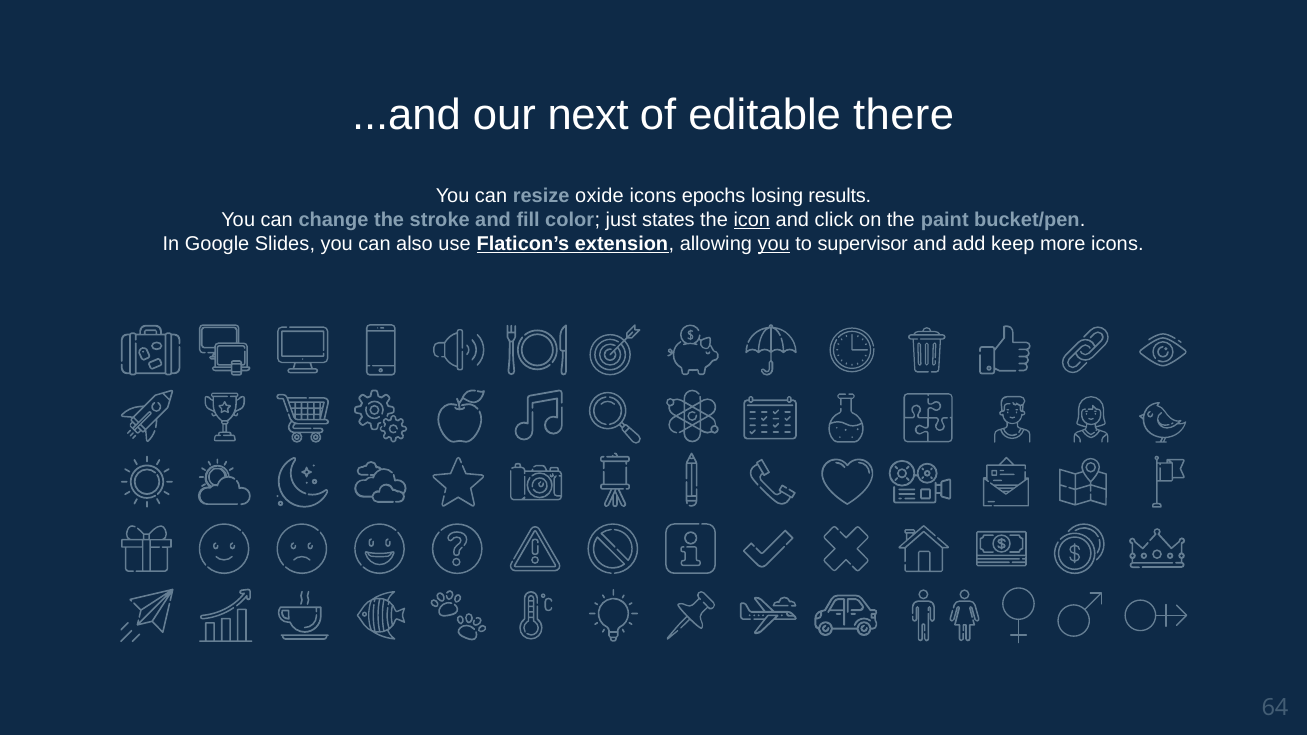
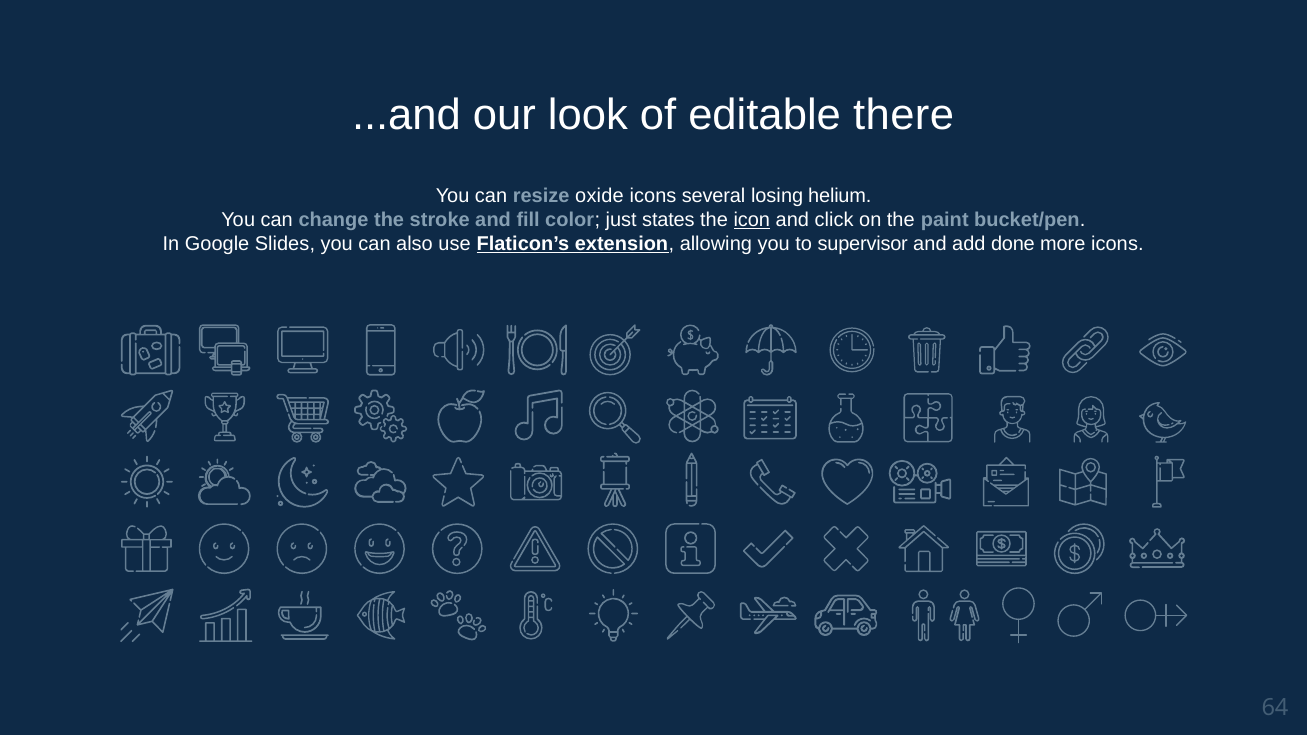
next: next -> look (588, 115)
epochs: epochs -> several (714, 196)
results: results -> helium (840, 196)
you underline: present -> none (774, 244)
keep: keep -> done (1013, 244)
